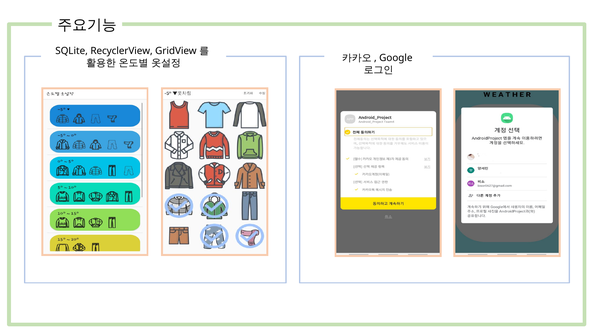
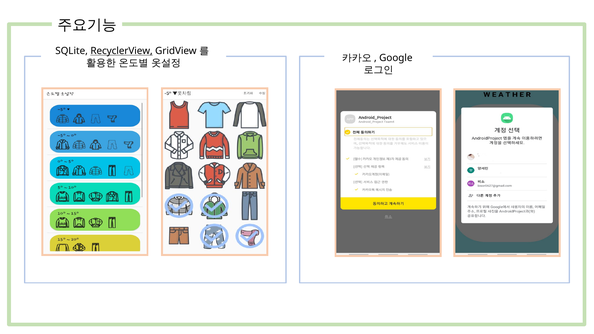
RecyclerView underline: none -> present (122, 51)
